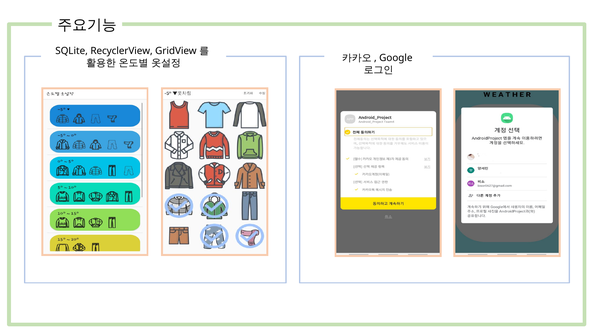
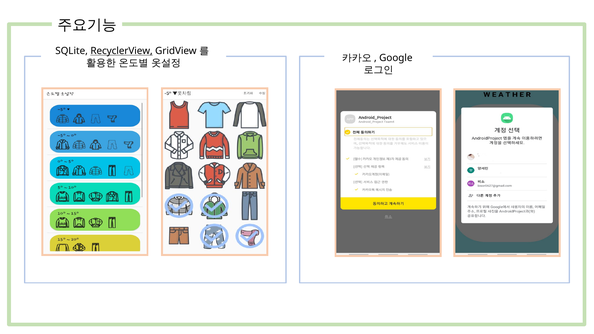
RecyclerView underline: none -> present (122, 51)
